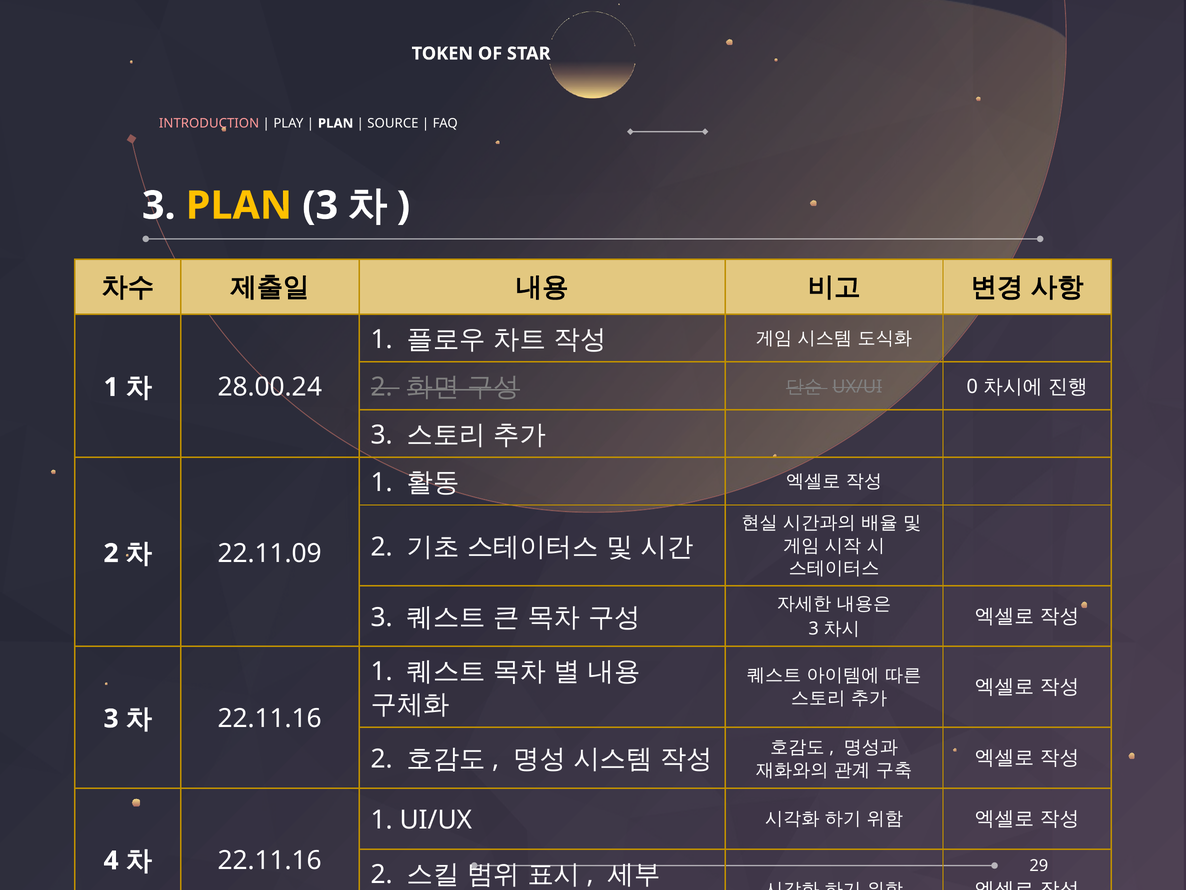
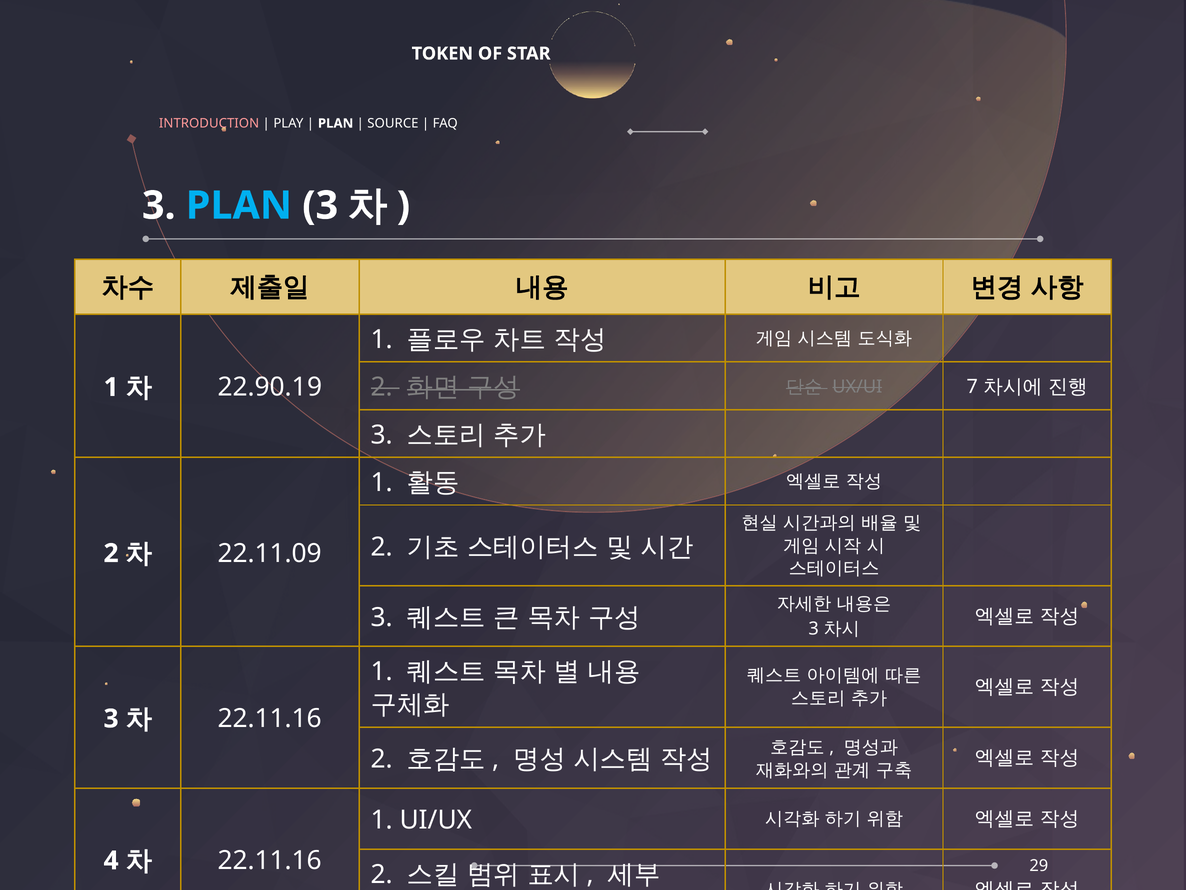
PLAN colour: yellow -> light blue (239, 206)
0: 0 -> 7 (972, 387)
28.00.24: 28.00.24 -> 22.90.19 (270, 387)
